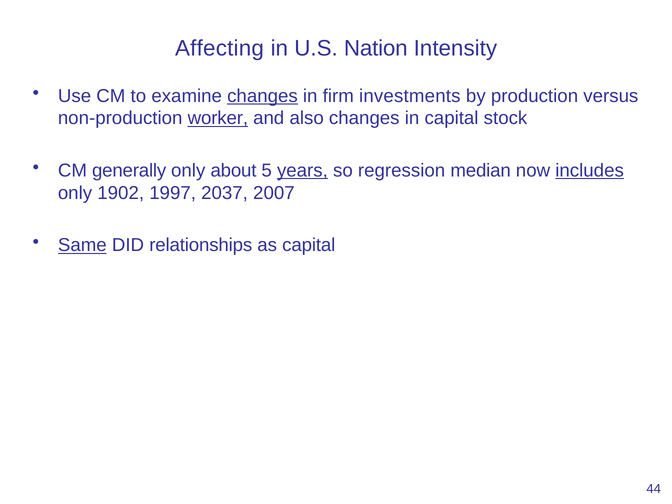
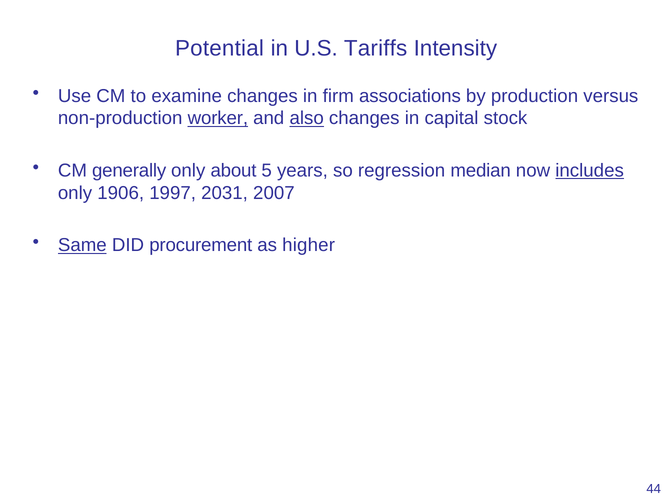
Affecting: Affecting -> Potential (220, 48)
Nation: Nation -> Tariffs (376, 48)
changes underline: present -> none (262, 96)
investments: investments -> associations (410, 96)
also underline: none -> present (307, 118)
years underline: present -> none (302, 171)
1902: 1902 -> 1906 (121, 193)
2037: 2037 -> 2031 (225, 193)
relationships: relationships -> procurement (201, 245)
as capital: capital -> higher (309, 245)
